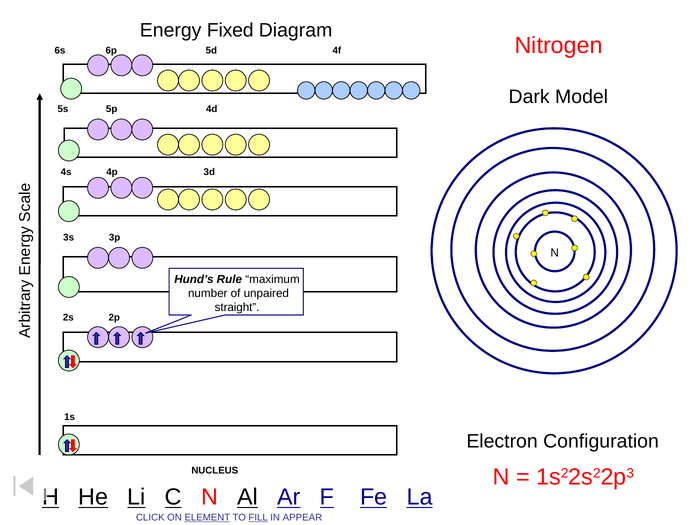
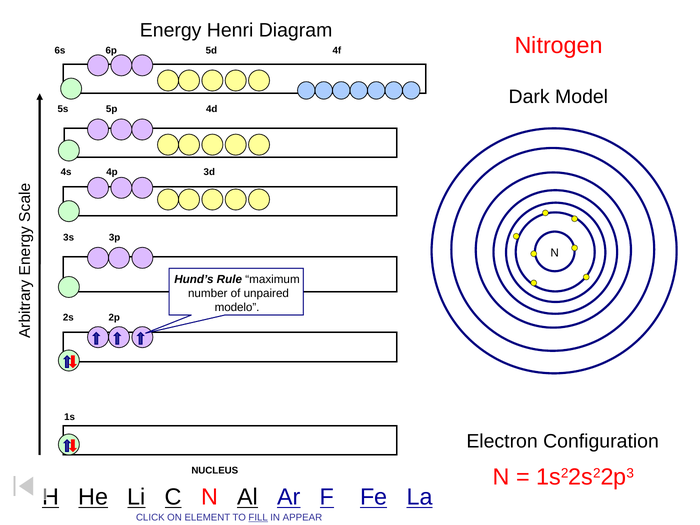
Fixed: Fixed -> Henri (230, 31)
straight: straight -> modelo (237, 308)
ELEMENT underline: present -> none (207, 517)
